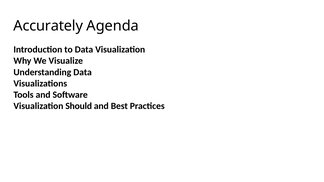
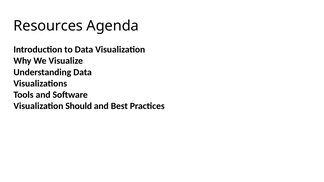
Accurately: Accurately -> Resources (48, 26)
